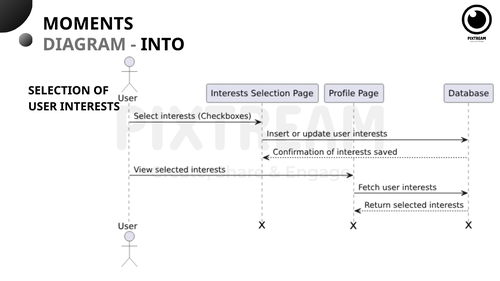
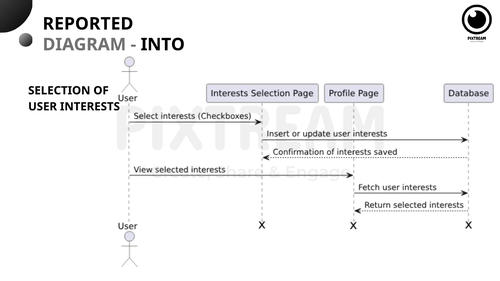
MOMENTS: MOMENTS -> REPORTED (88, 24)
